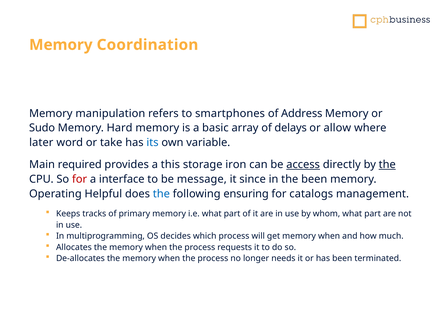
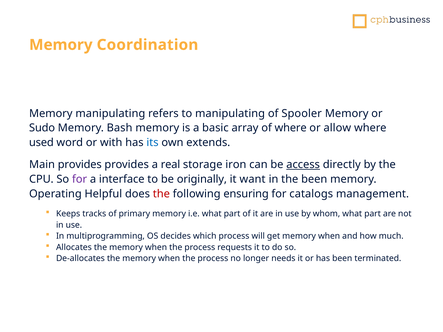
Memory manipulation: manipulation -> manipulating (110, 114)
to smartphones: smartphones -> manipulating (230, 114)
Address: Address -> Spooler (302, 114)
Hard: Hard -> Bash (120, 128)
of delays: delays -> where (291, 128)
later: later -> used (41, 143)
take: take -> with (111, 143)
variable: variable -> extends (208, 143)
Main required: required -> provides (80, 165)
this: this -> real (170, 165)
the underline: present -> none (387, 165)
for colour: red -> purple (80, 179)
message: message -> originally (202, 179)
since: since -> want (253, 179)
the colour: blue -> red (161, 194)
